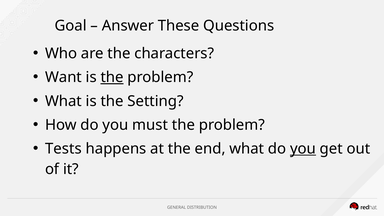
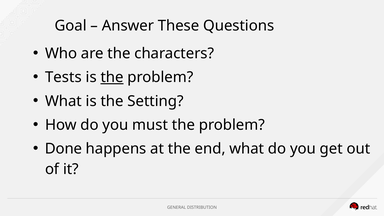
Want: Want -> Tests (63, 77)
Tests: Tests -> Done (64, 149)
you underline: present -> none (303, 149)
